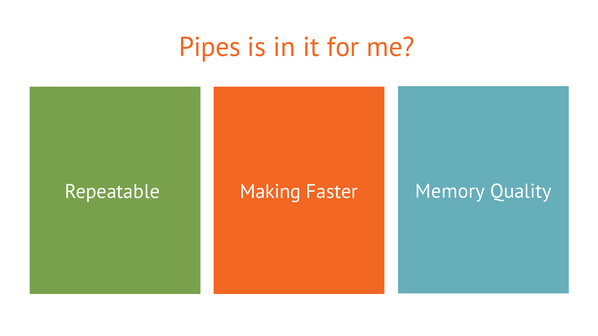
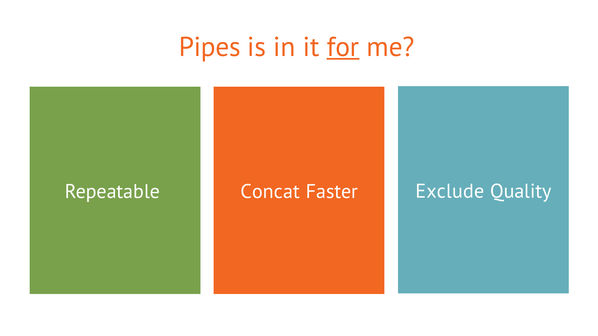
for underline: none -> present (343, 47)
Memory: Memory -> Exclude (450, 191)
Making: Making -> Concat (270, 192)
